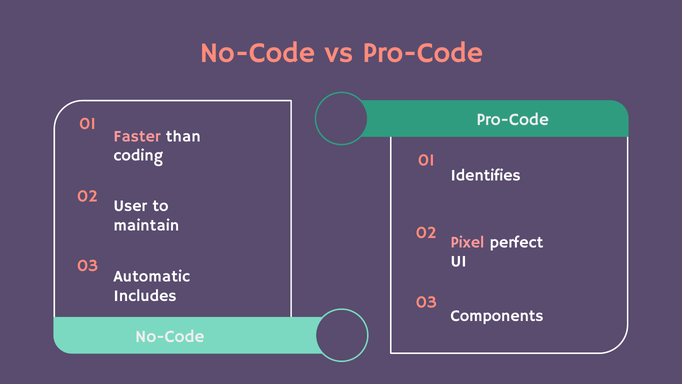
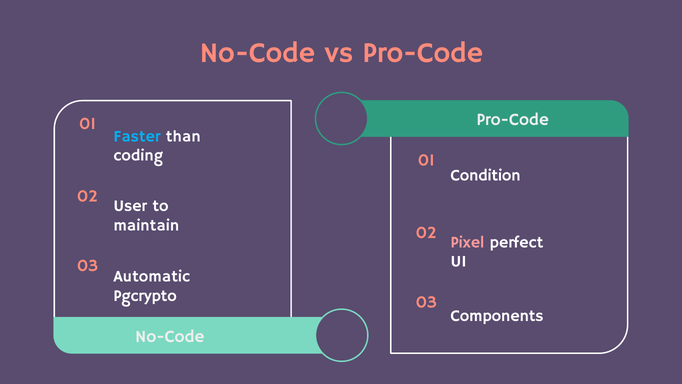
Faster colour: pink -> light blue (137, 136)
Identifies: Identifies -> Condition (486, 175)
Includes: Includes -> Pgcrypto (145, 296)
